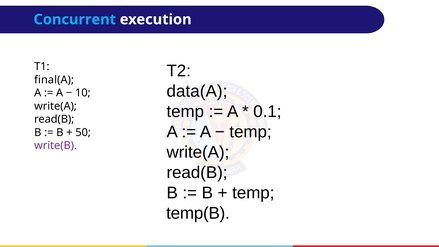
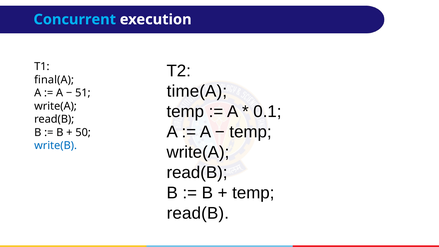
data(A: data(A -> time(A (197, 91)
10: 10 -> 51 (83, 93)
write(B colour: purple -> blue (56, 146)
temp(B: temp(B -> read(B (198, 213)
